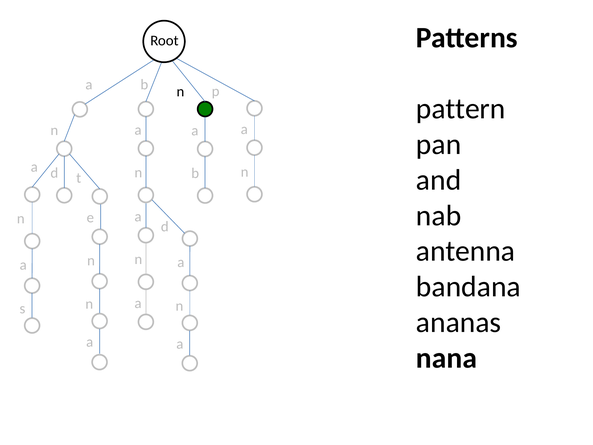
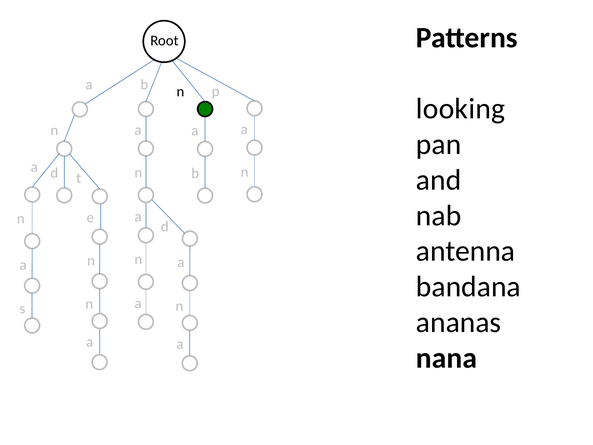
pattern: pattern -> looking (461, 109)
